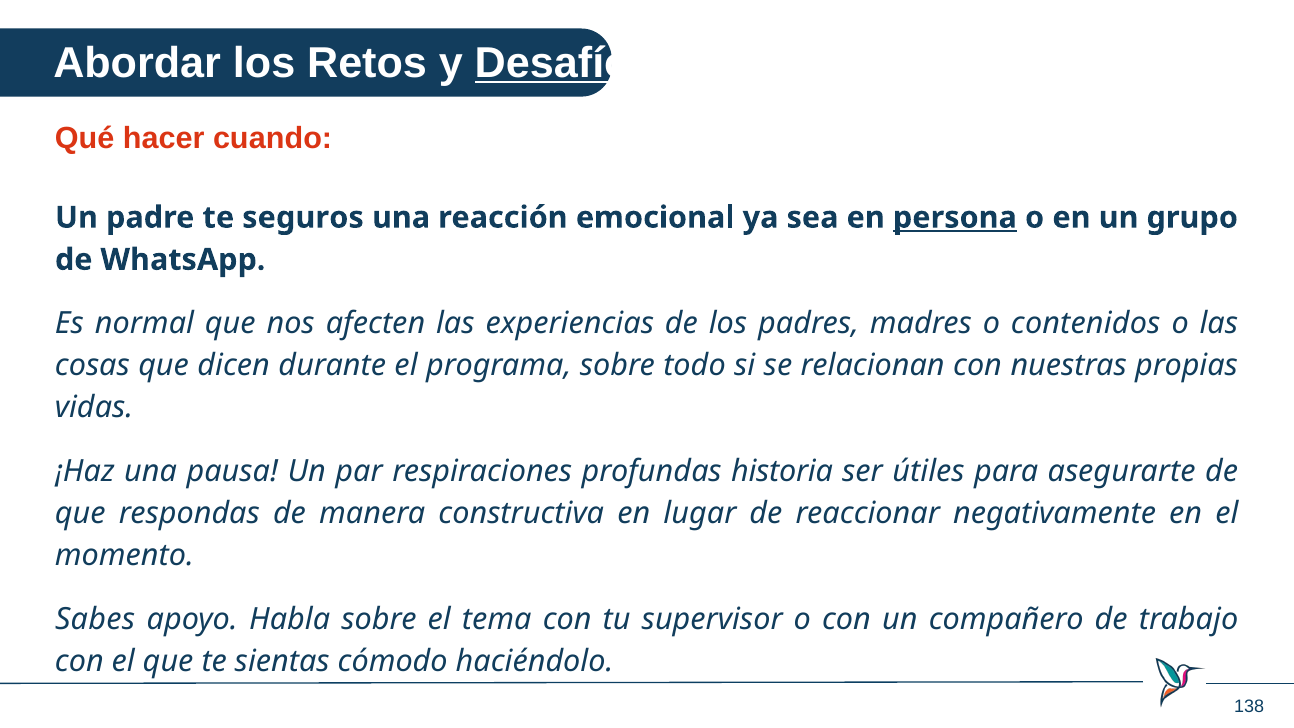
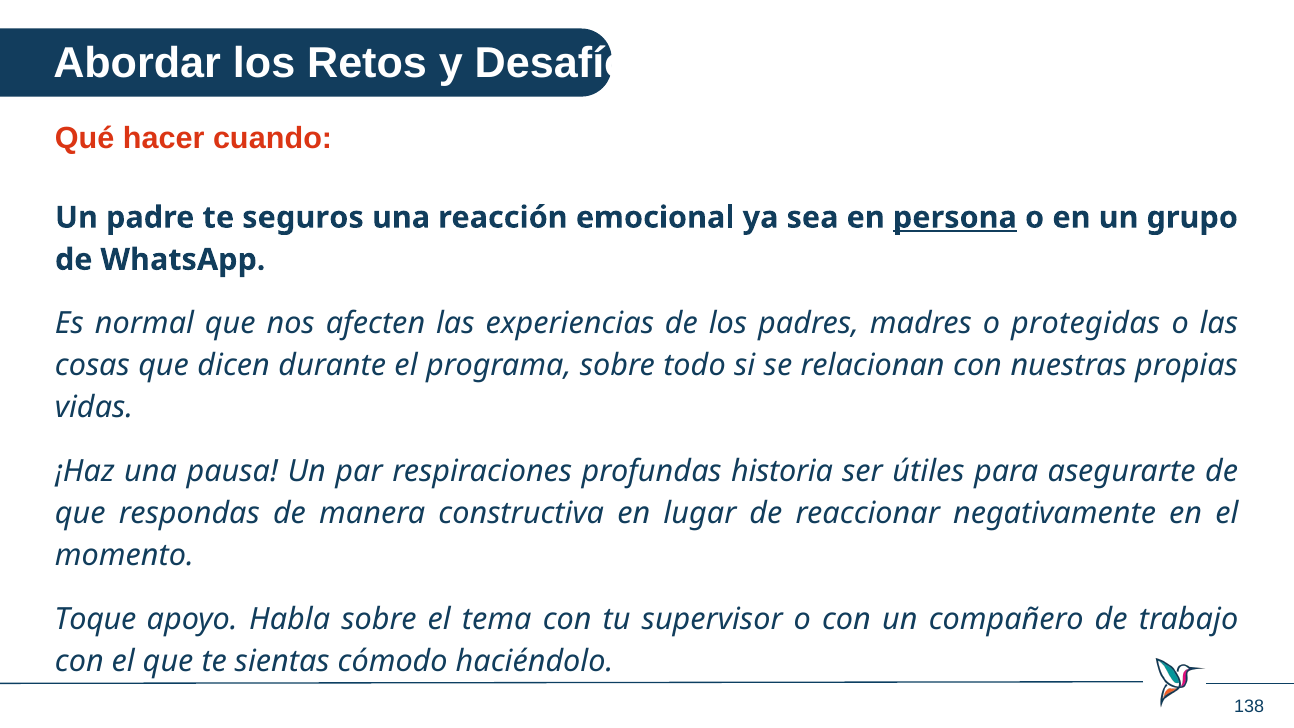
Desafíos underline: present -> none (565, 63)
contenidos: contenidos -> protegidas (1086, 323)
Sabes: Sabes -> Toque (95, 619)
